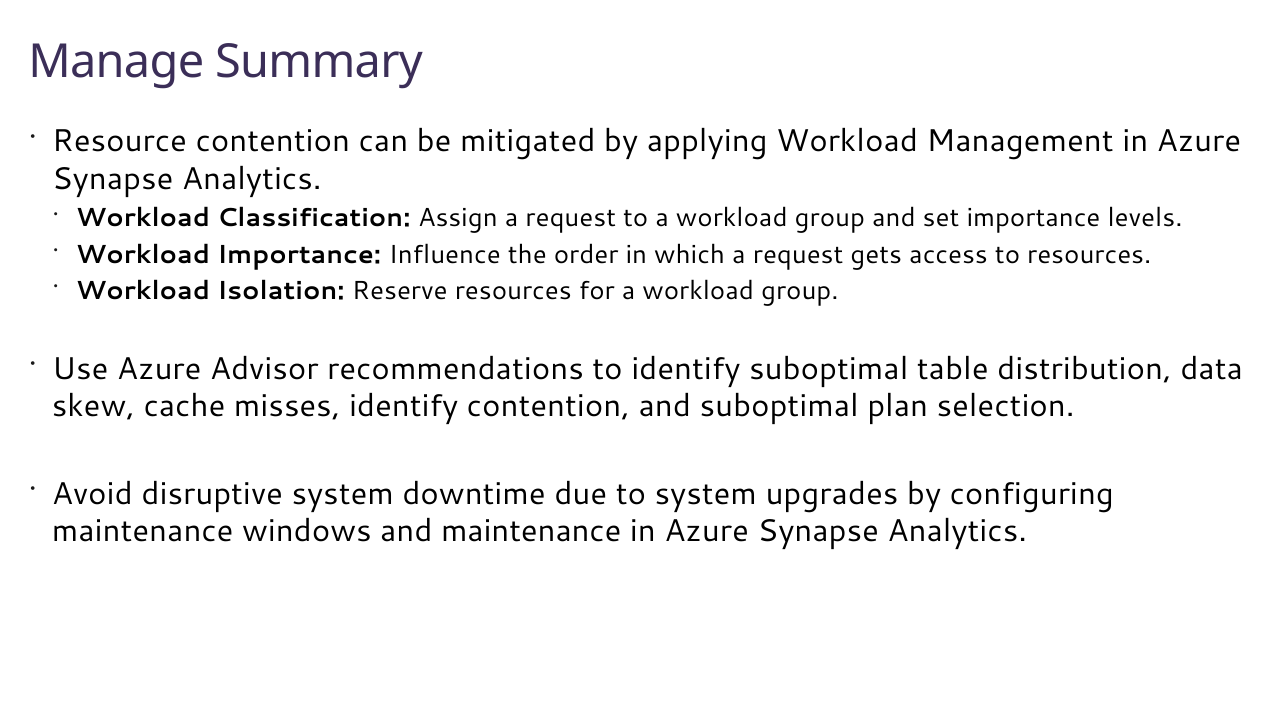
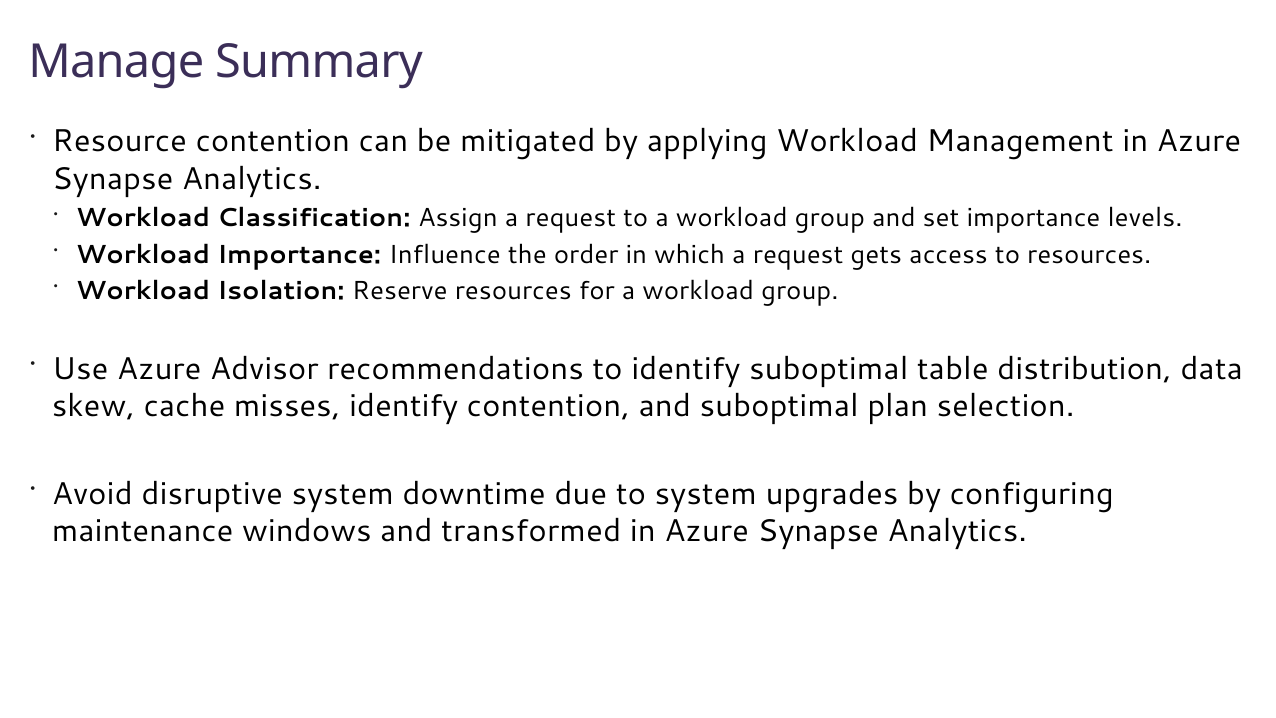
and maintenance: maintenance -> transformed (531, 531)
